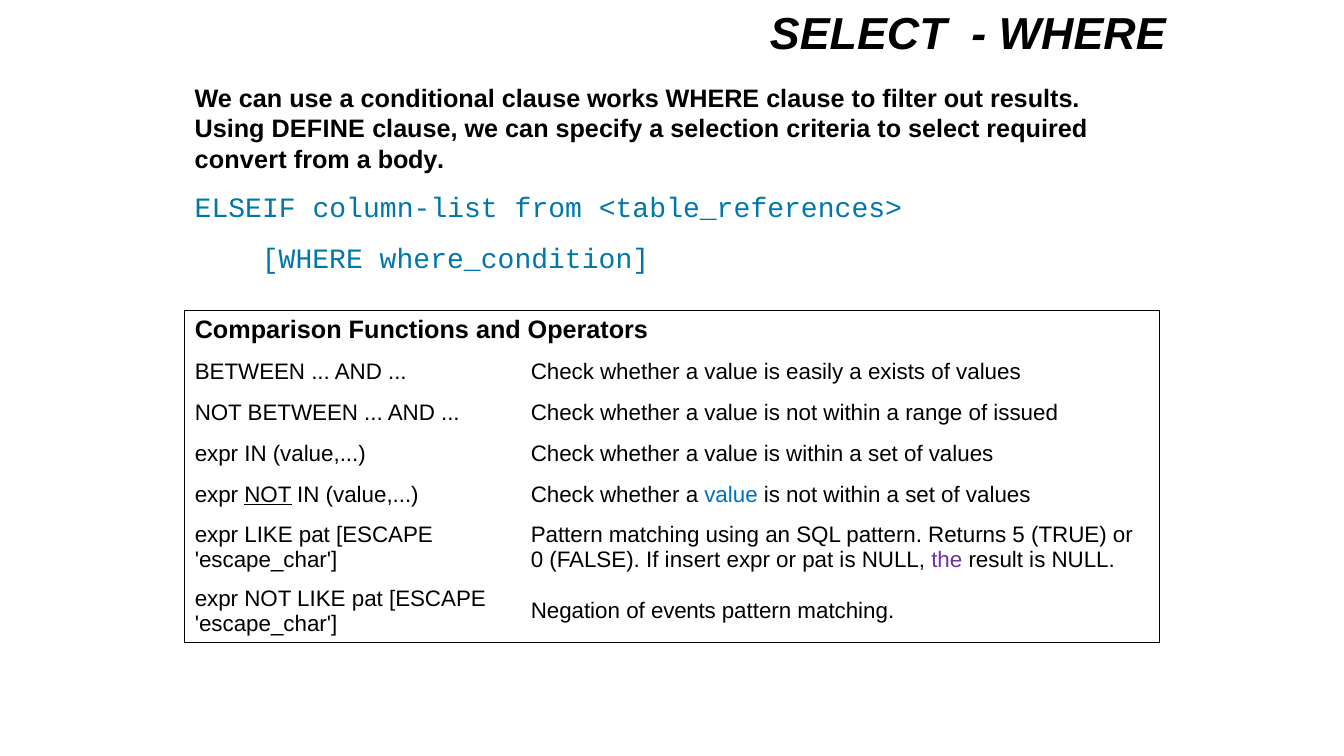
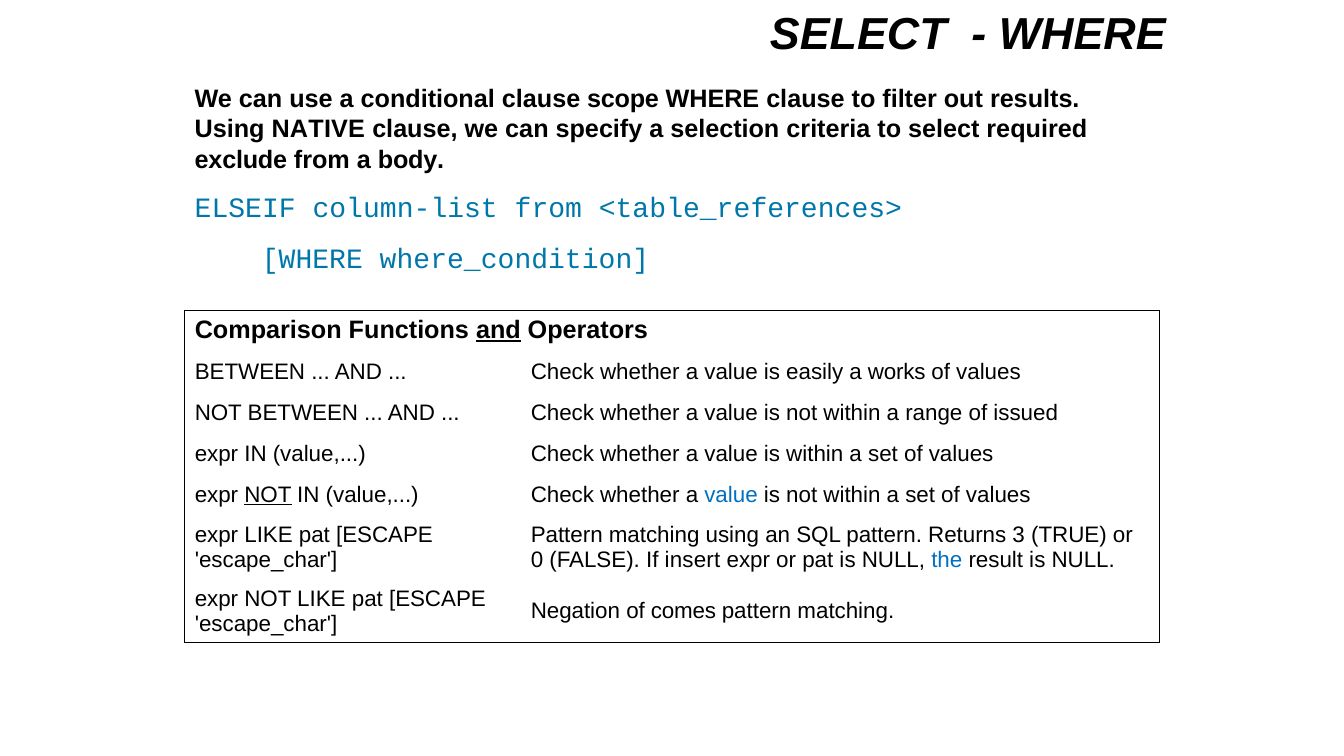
works: works -> scope (623, 99)
DEFINE: DEFINE -> NATIVE (318, 130)
convert: convert -> exclude (241, 160)
and underline: none -> present (498, 330)
exists: exists -> works (897, 372)
5: 5 -> 3 (1019, 535)
the colour: purple -> blue (947, 560)
events: events -> comes (683, 611)
